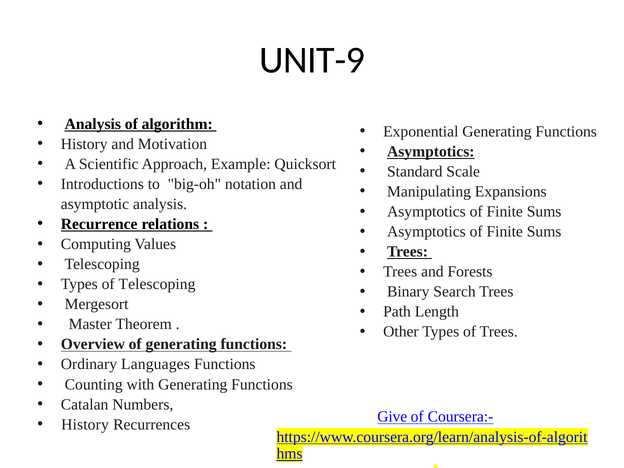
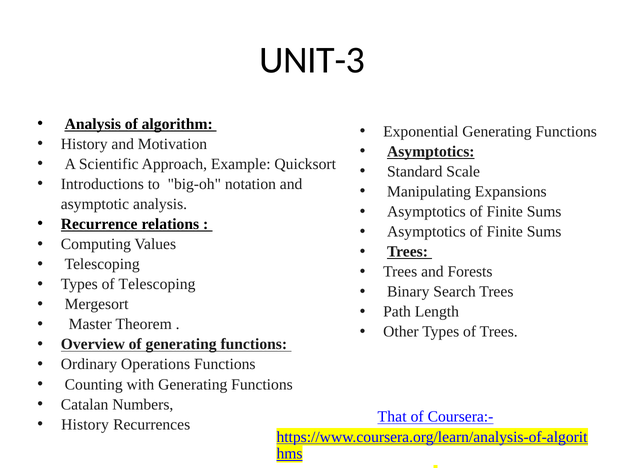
UNIT-9: UNIT-9 -> UNIT-3 (312, 60)
Languages: Languages -> Operations (156, 364)
Give: Give -> That (392, 417)
